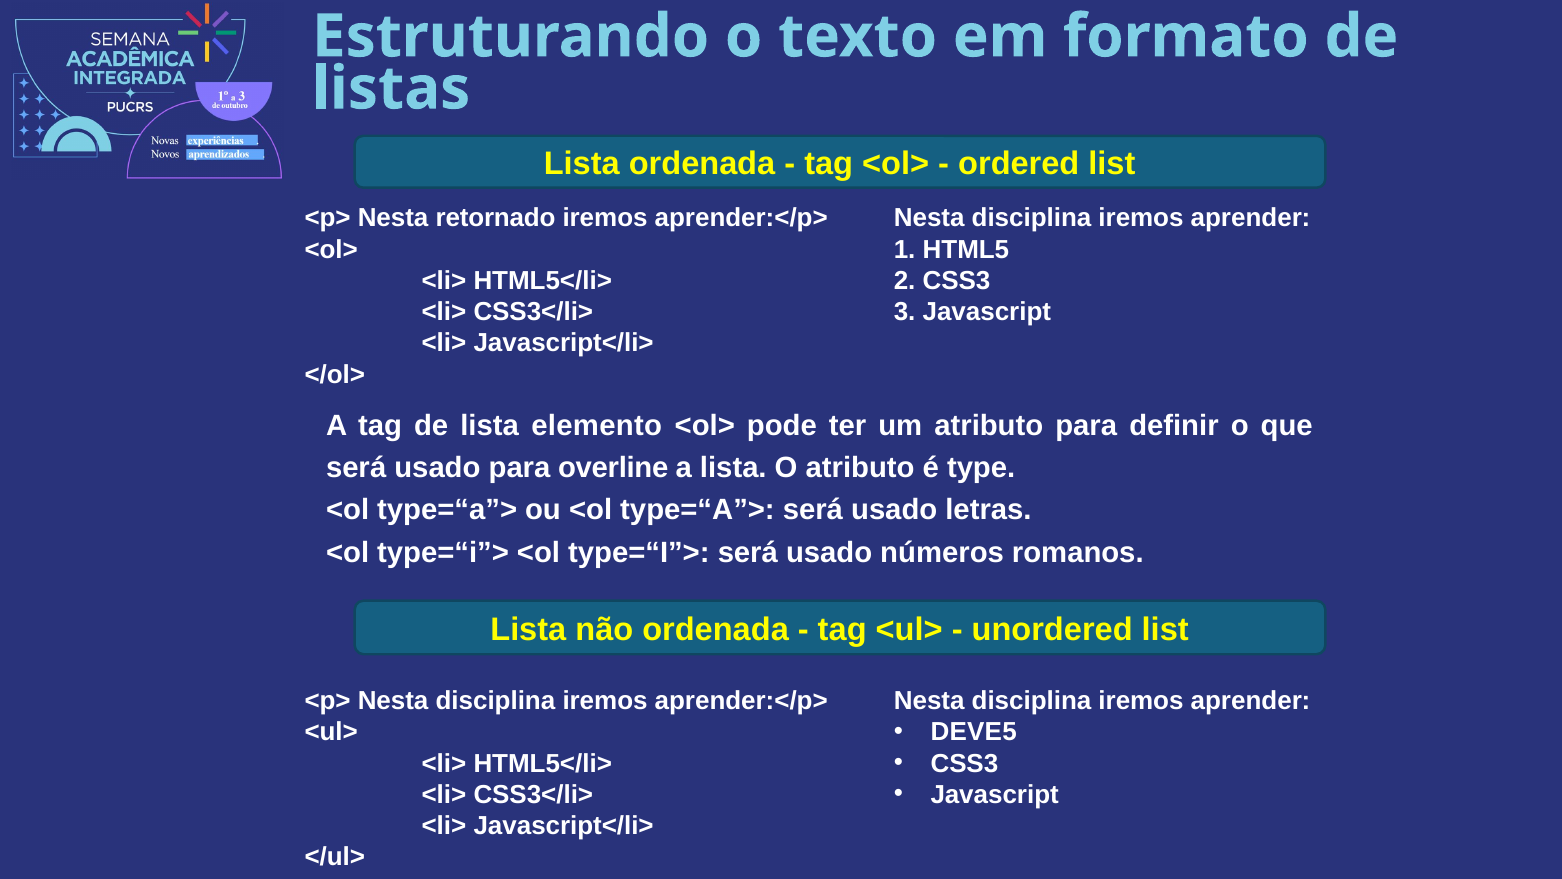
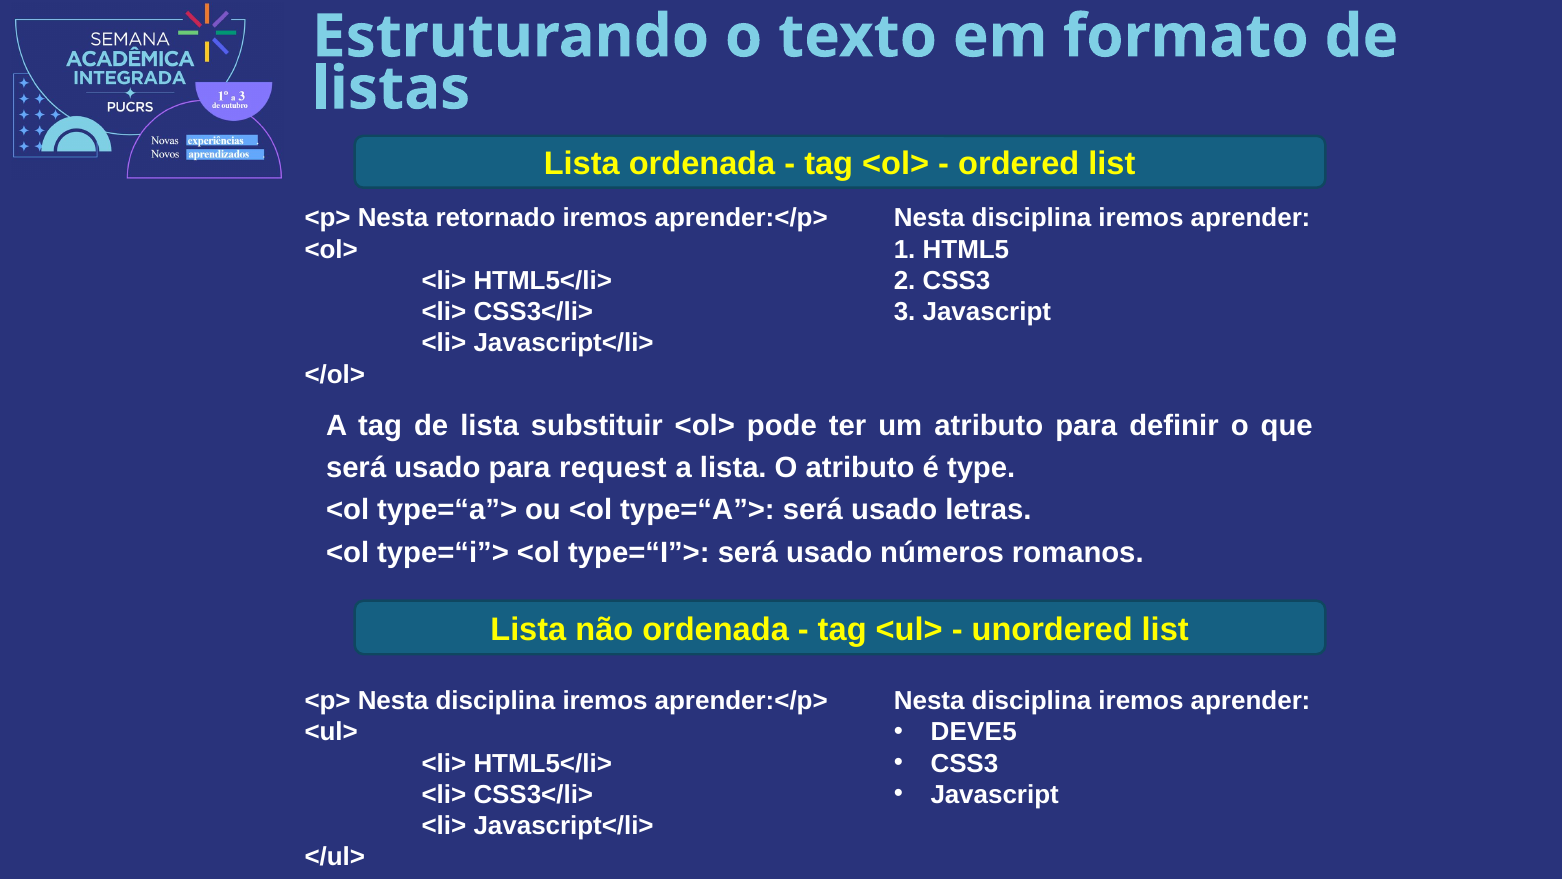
elemento: elemento -> substituir (597, 426)
overline: overline -> request (613, 468)
